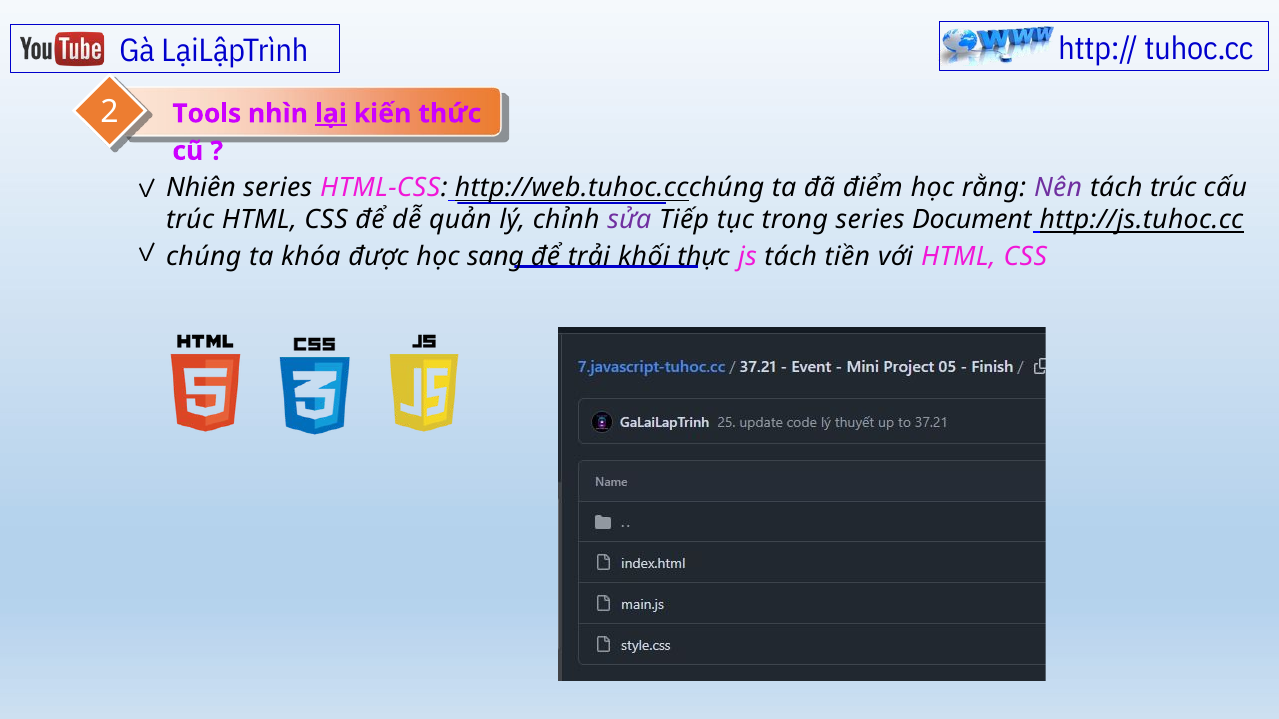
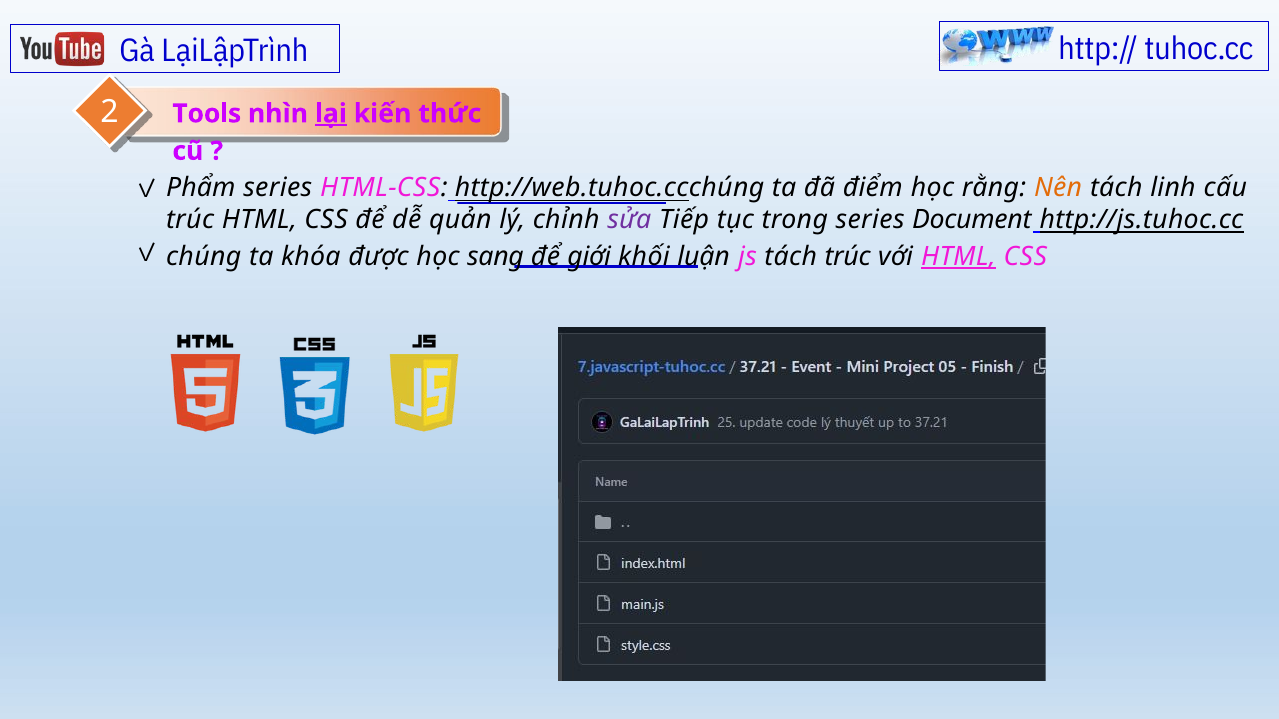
Nhiên: Nhiên -> Phẩm (201, 188)
Nên colour: purple -> orange (1058, 188)
tách trúc: trúc -> linh (1173, 188)
trải: trải -> giới (589, 257)
thực: thực -> luận (704, 257)
tách tiền: tiền -> trúc (848, 257)
HTML underline: none -> present (958, 257)
